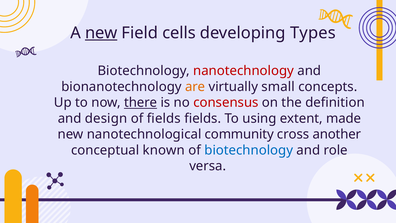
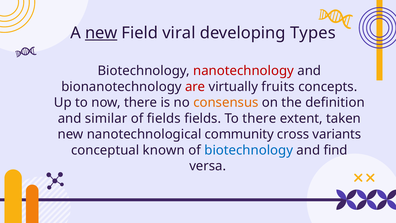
cells: cells -> viral (179, 33)
are colour: orange -> red (195, 87)
small: small -> fruits (278, 87)
there underline: present -> none (141, 102)
consensus colour: red -> orange (226, 102)
design: design -> similar (106, 118)
To using: using -> there (259, 118)
made: made -> taken (344, 118)
another: another -> variants (337, 134)
role: role -> find (336, 150)
